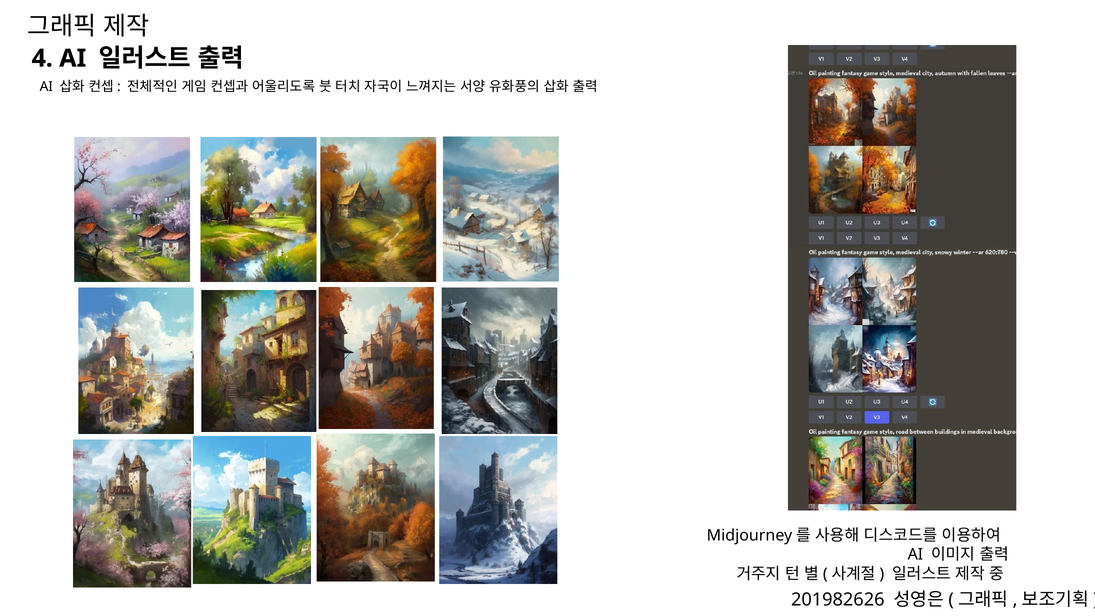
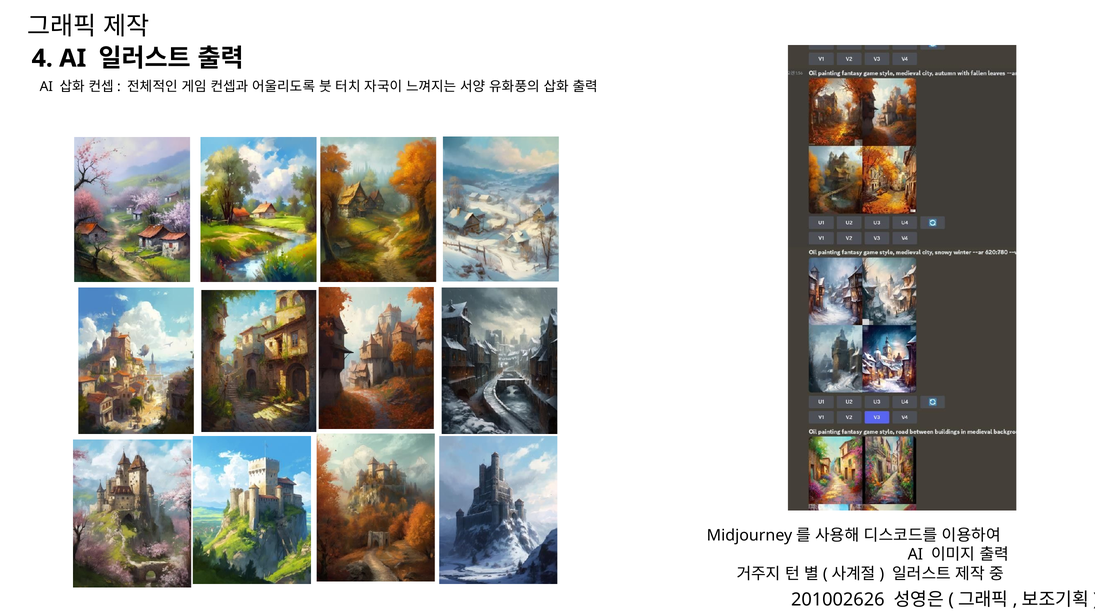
201982626: 201982626 -> 201002626 (838, 600)
